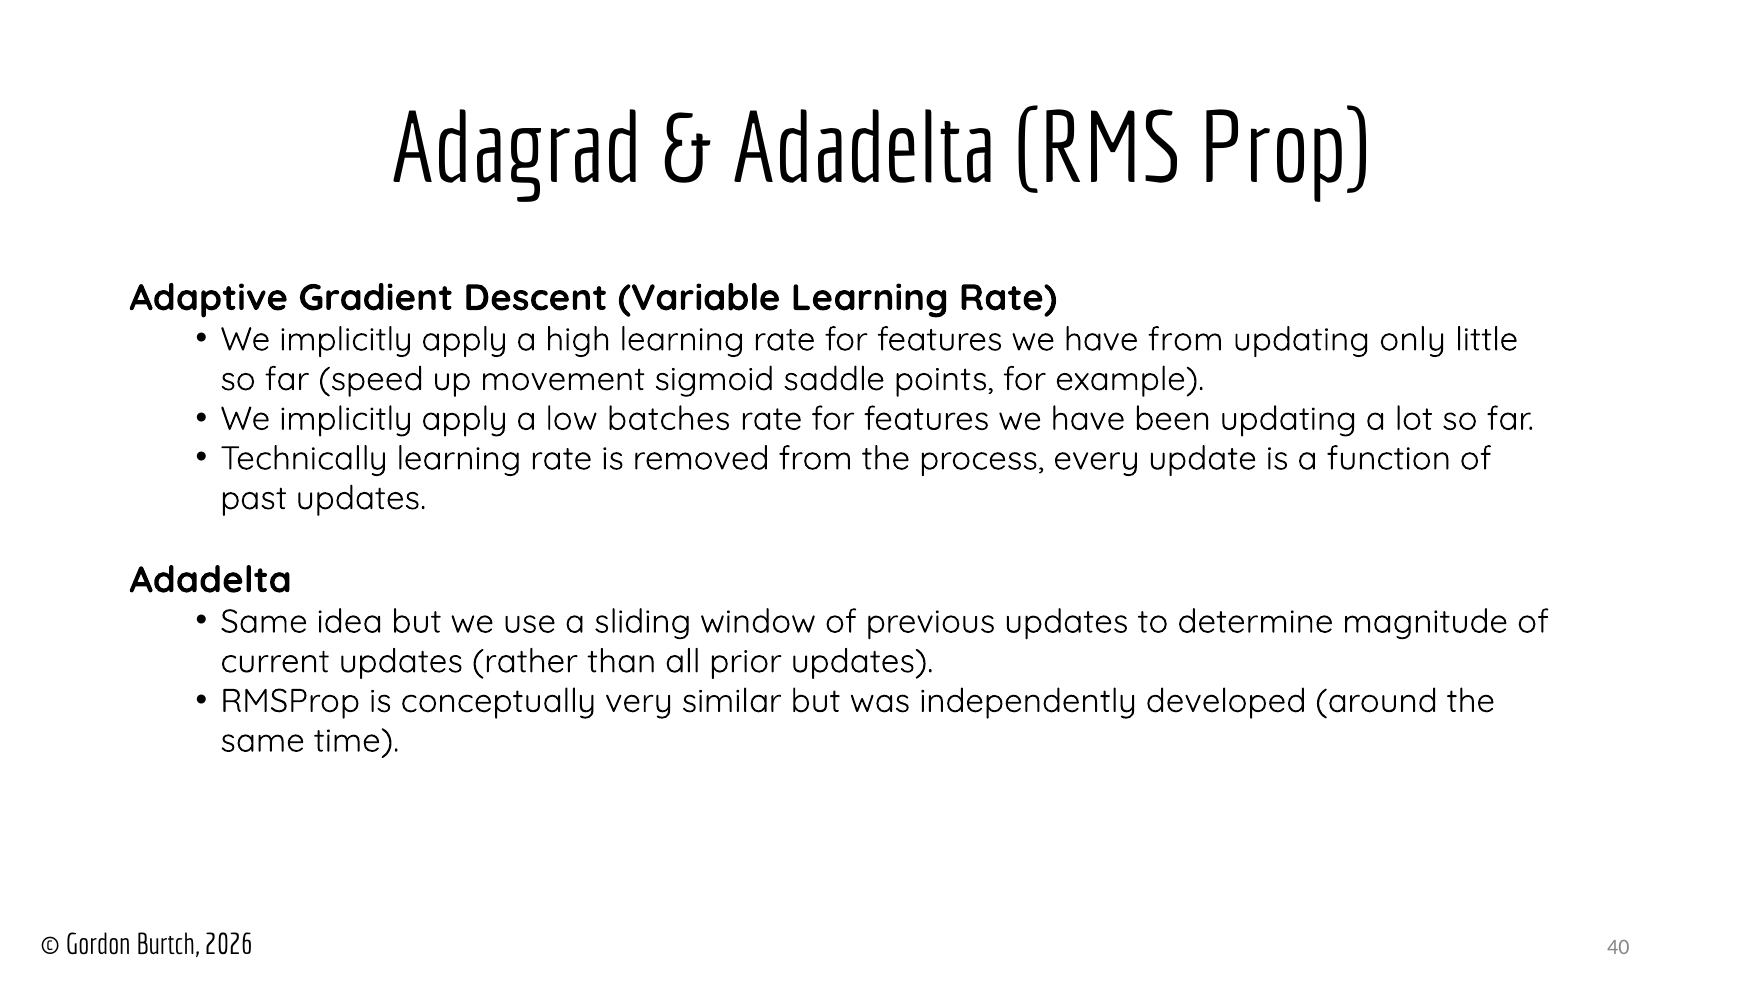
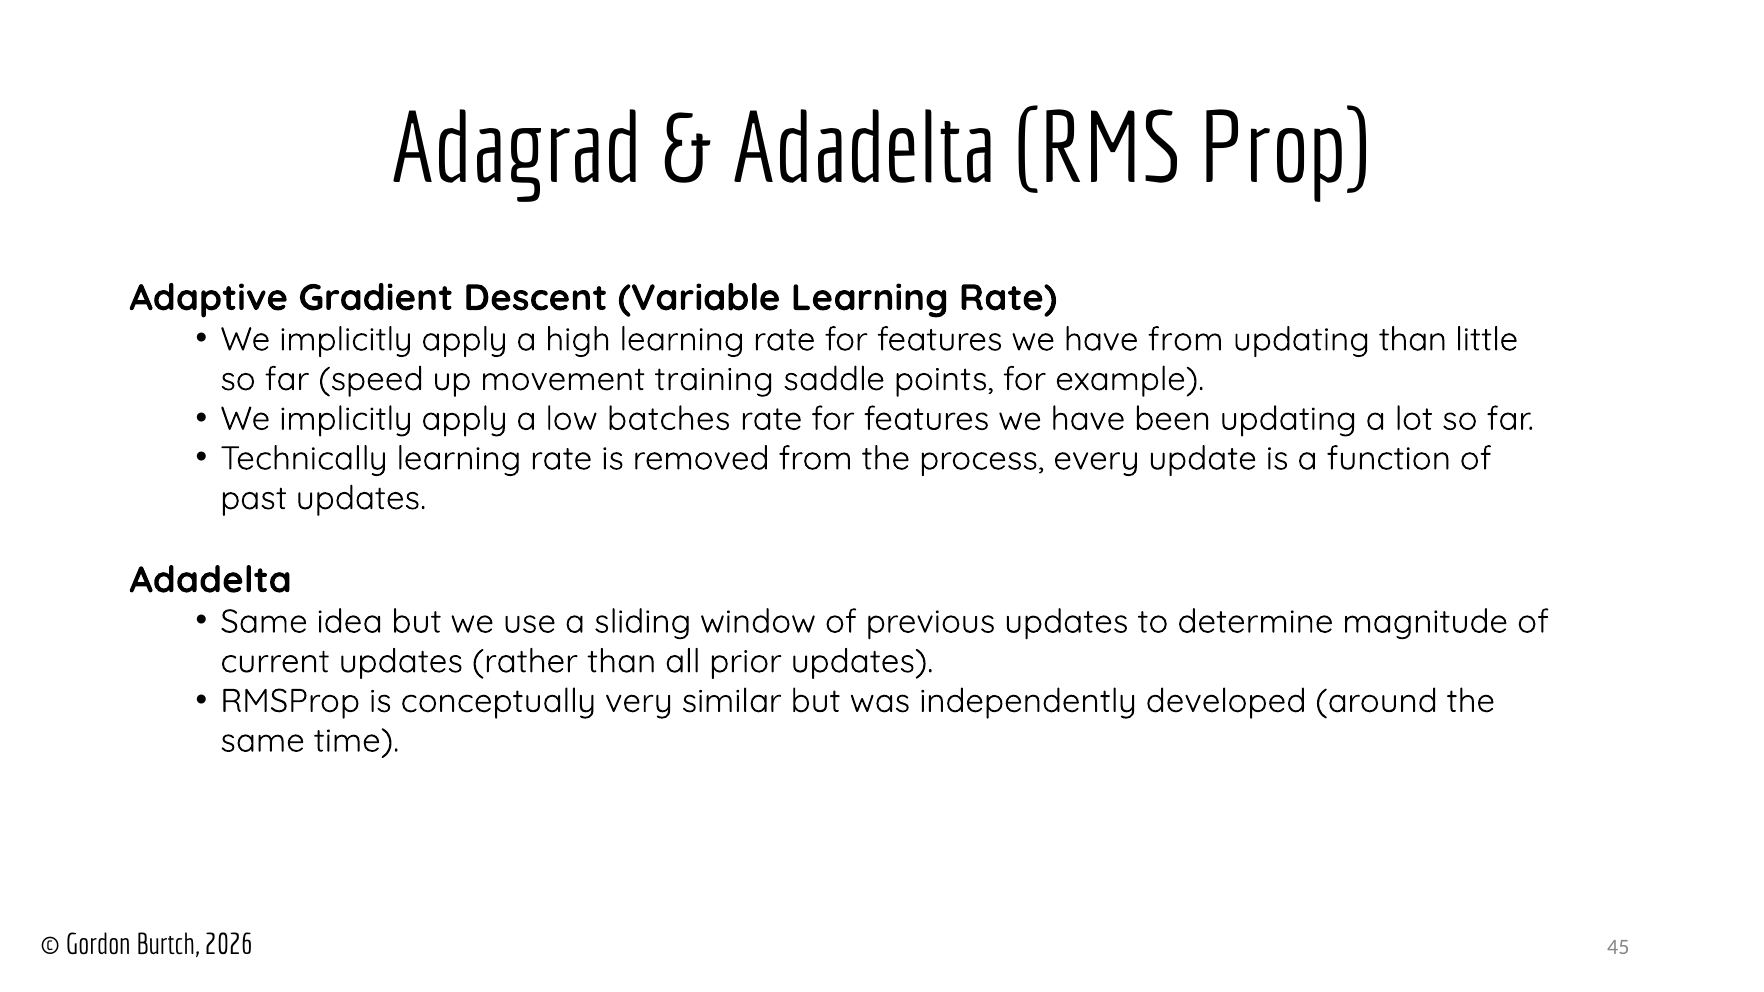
updating only: only -> than (1413, 340)
sigmoid: sigmoid -> training (714, 379)
40: 40 -> 45 (1618, 947)
